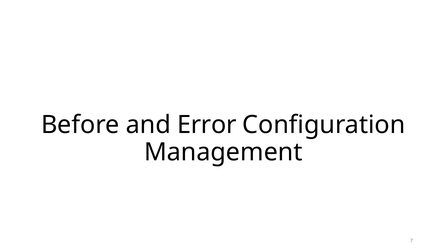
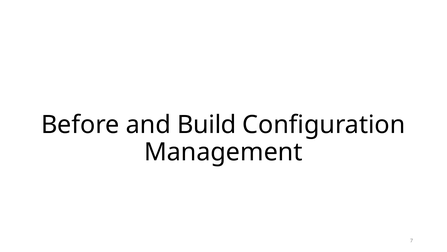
Error: Error -> Build (207, 125)
